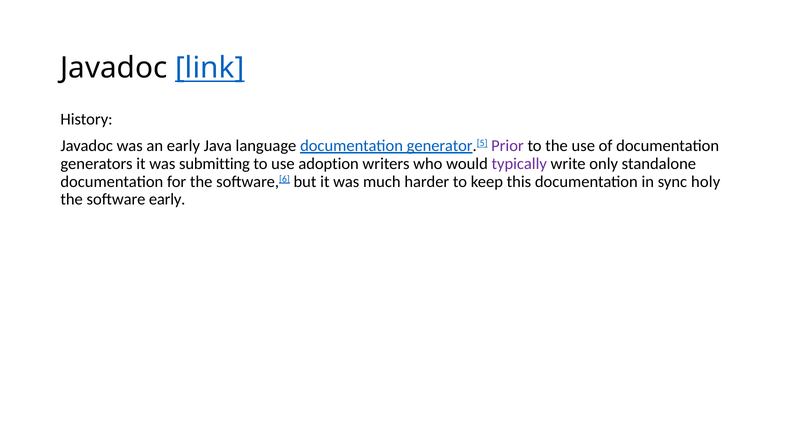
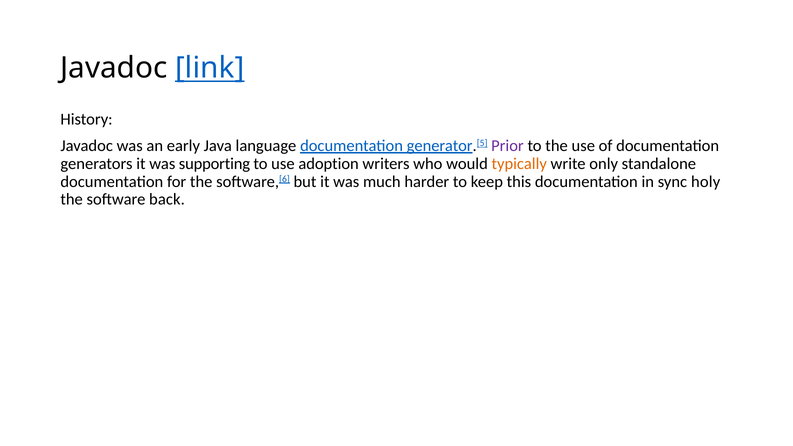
submitting: submitting -> supporting (214, 164)
typically colour: purple -> orange (519, 164)
software early: early -> back (167, 200)
